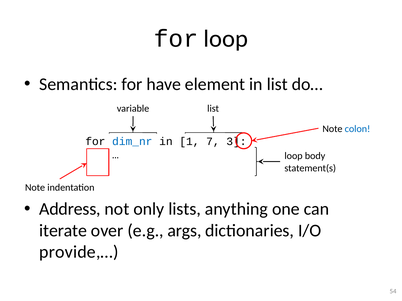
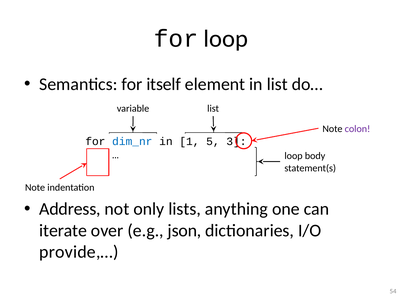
have: have -> itself (164, 84)
colon colour: blue -> purple (358, 129)
7: 7 -> 5 (213, 142)
args: args -> json (185, 231)
